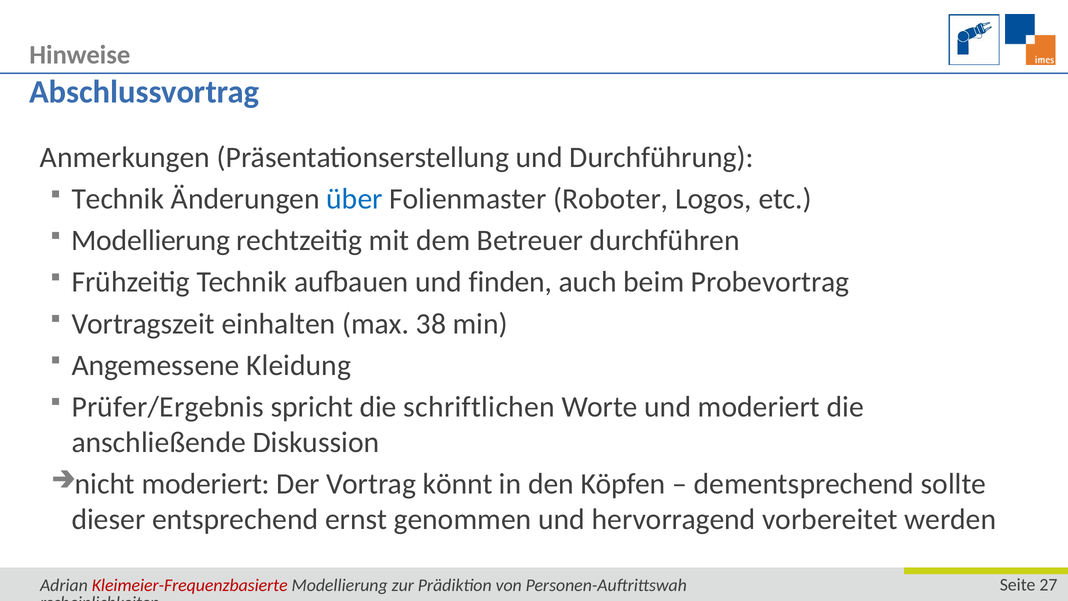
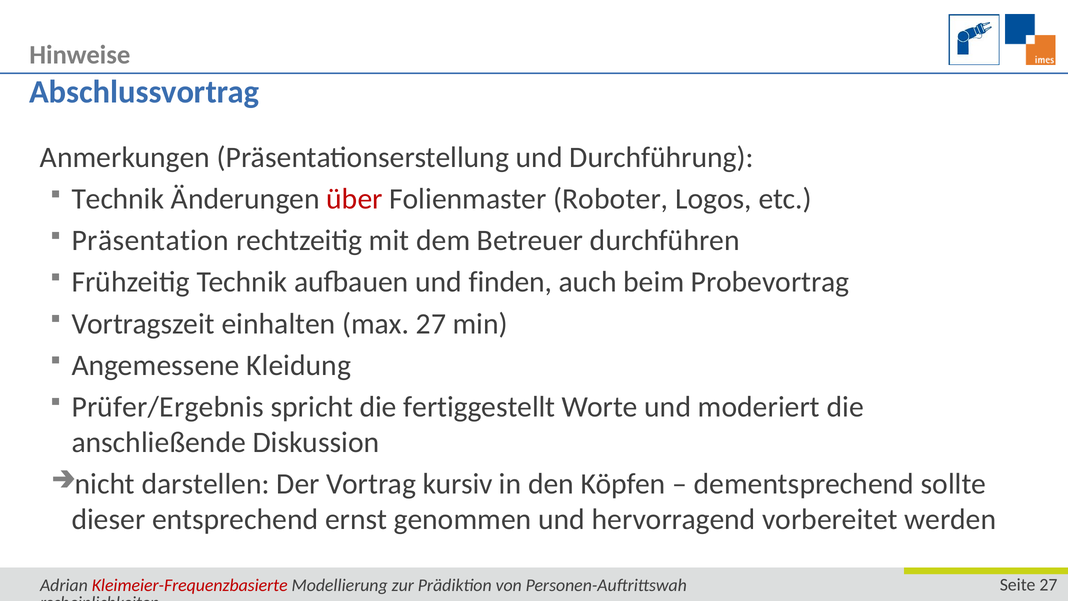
über colour: blue -> red (355, 199)
Modellierung: Modellierung -> Präsentation (150, 241)
max 38: 38 -> 27 (431, 324)
schriftlichen: schriftlichen -> fertiggestellt (479, 407)
moderiert: moderiert -> darstellen (206, 484)
könnt: könnt -> kursiv (458, 484)
